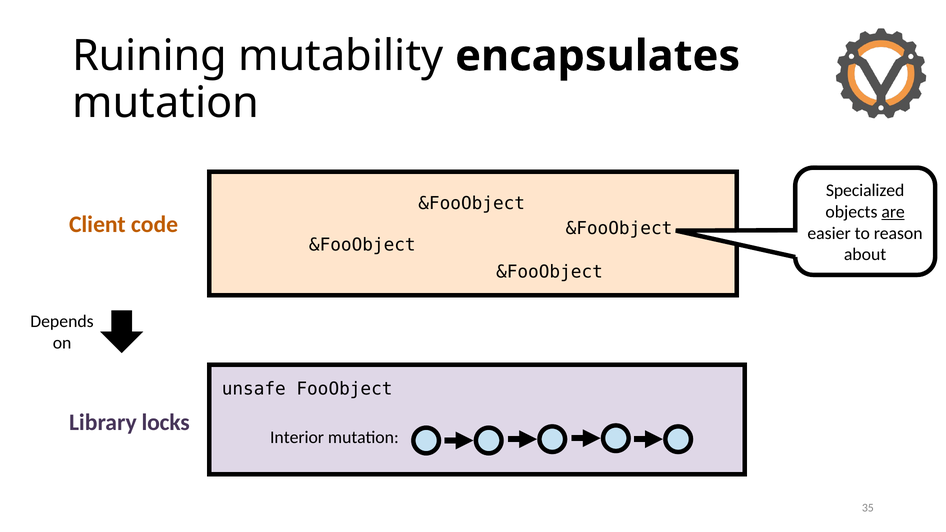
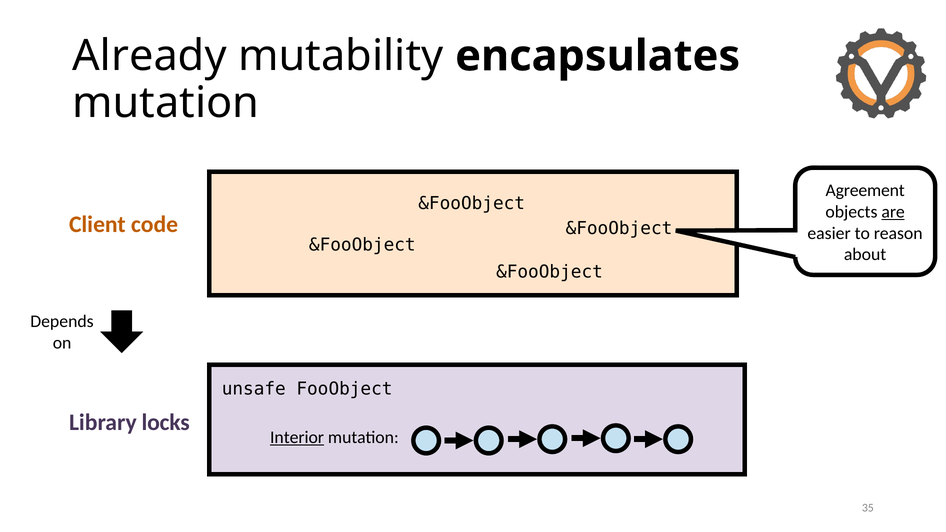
Ruining: Ruining -> Already (149, 56)
Specialized: Specialized -> Agreement (865, 191)
Interior underline: none -> present (297, 437)
